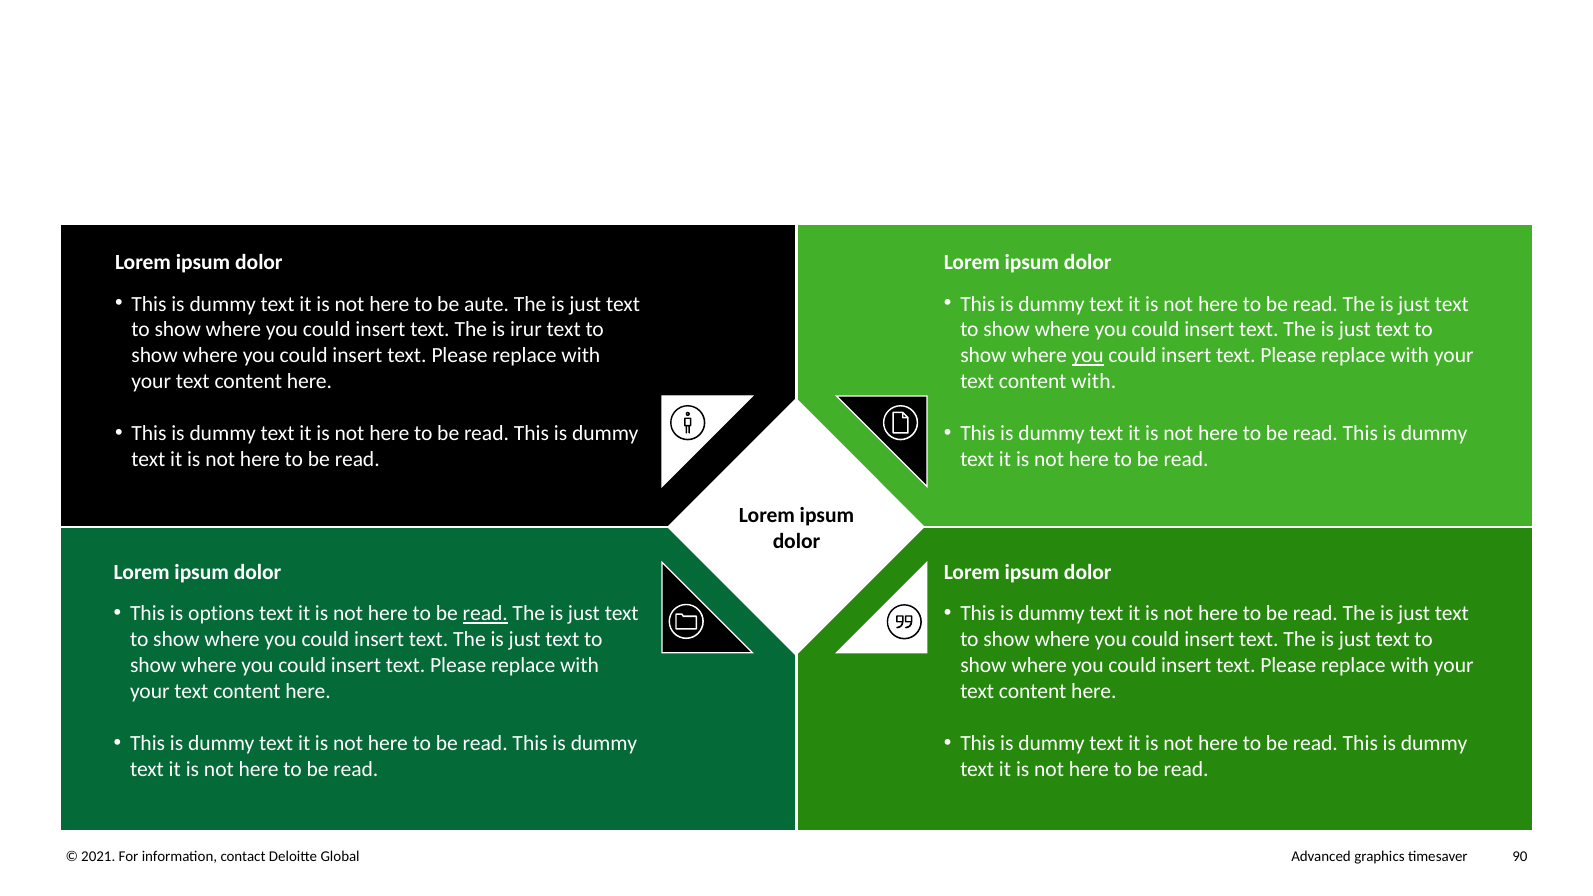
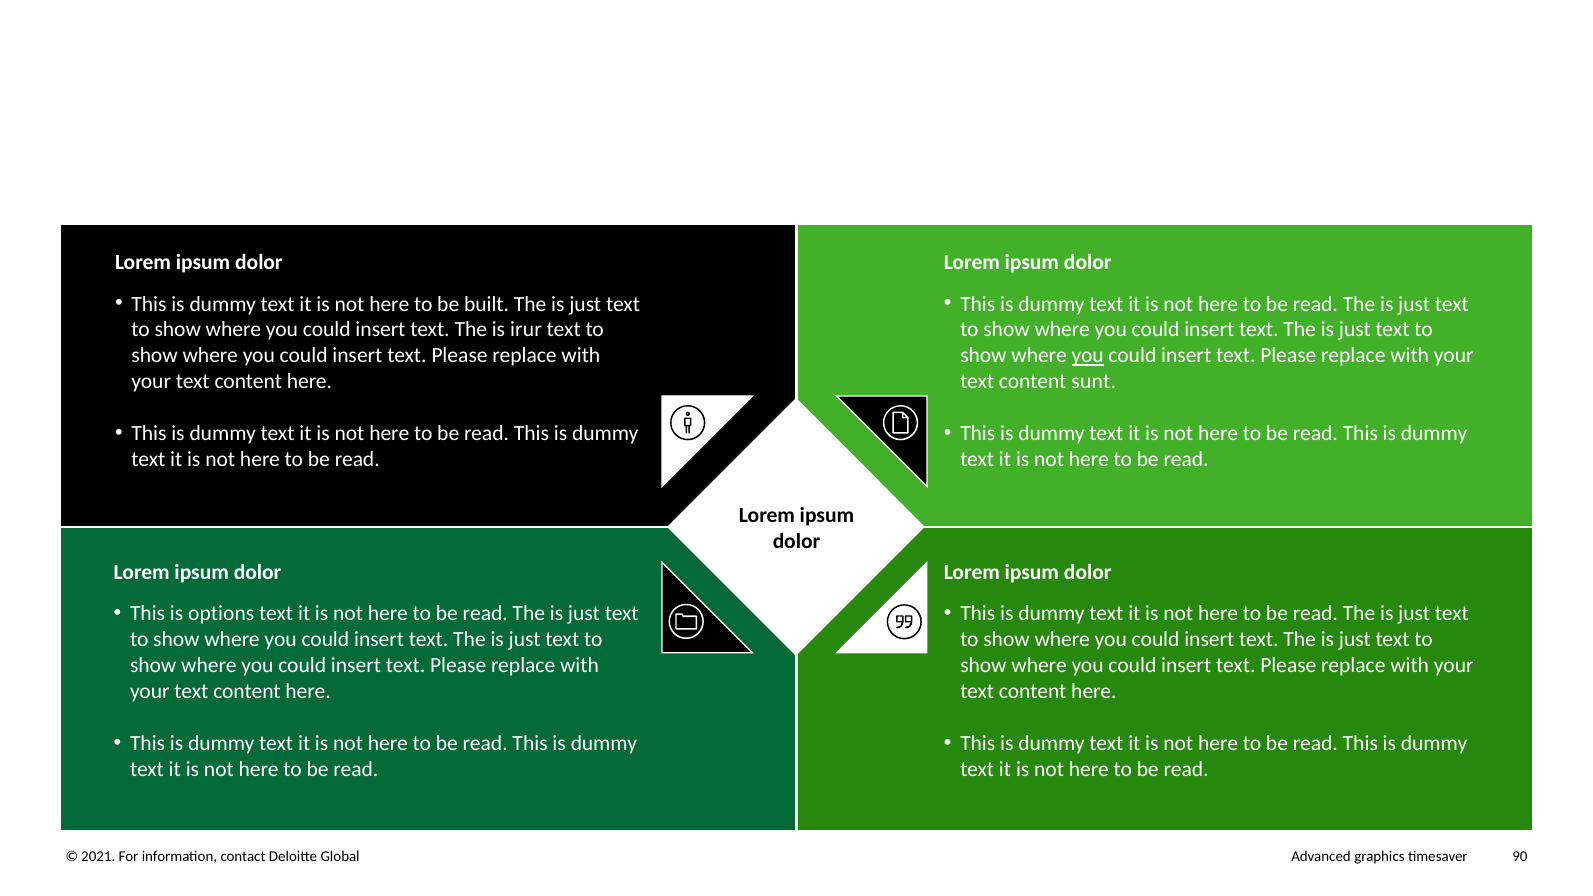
aute: aute -> built (487, 304)
content with: with -> sunt (1094, 382)
read underline: present -> none (485, 614)
